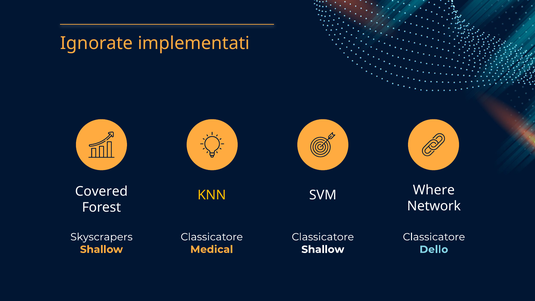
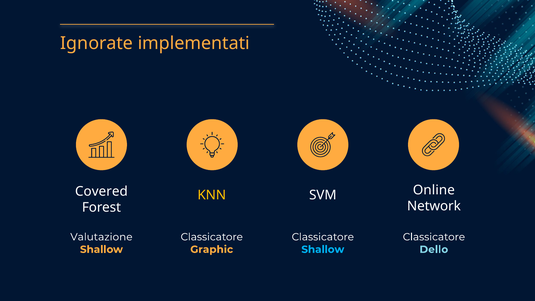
Where: Where -> Online (434, 190)
Skyscrapers: Skyscrapers -> Valutazione (101, 237)
Medical: Medical -> Graphic (212, 249)
Shallow colour: white -> light blue (323, 249)
